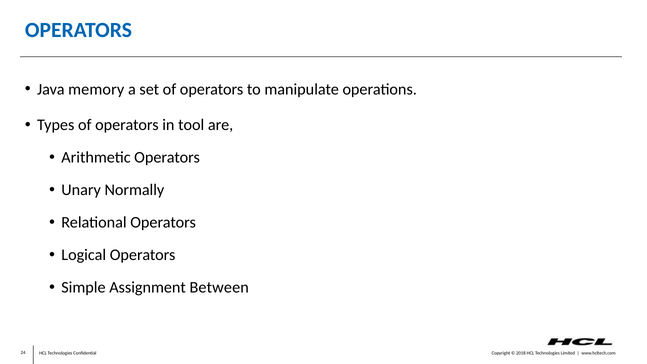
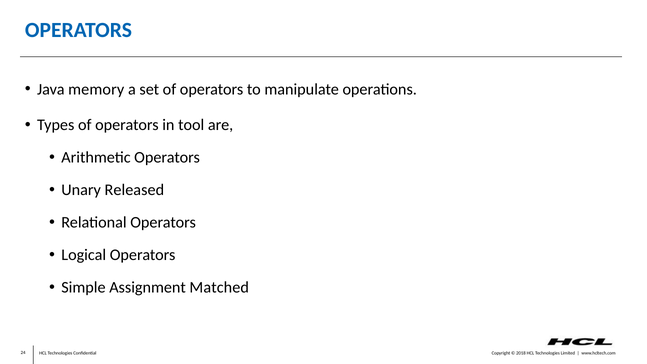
Normally: Normally -> Released (134, 190)
Between: Between -> Matched (219, 288)
